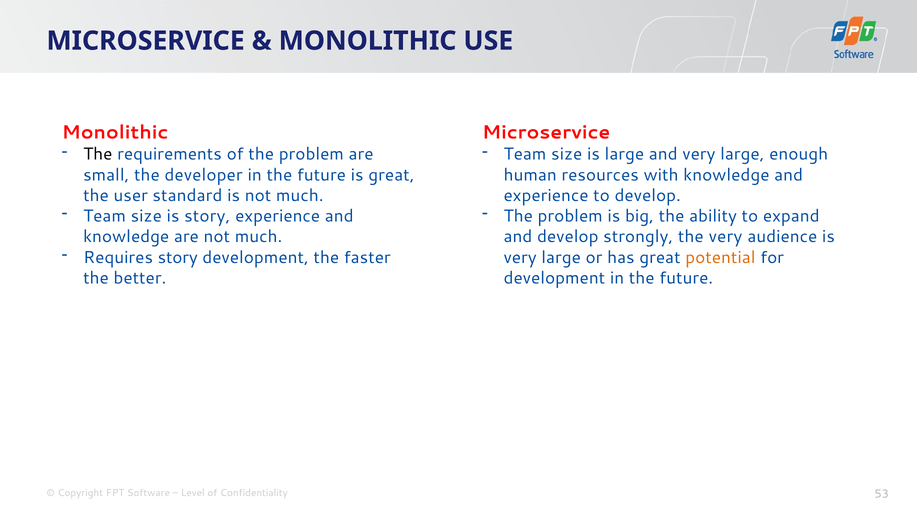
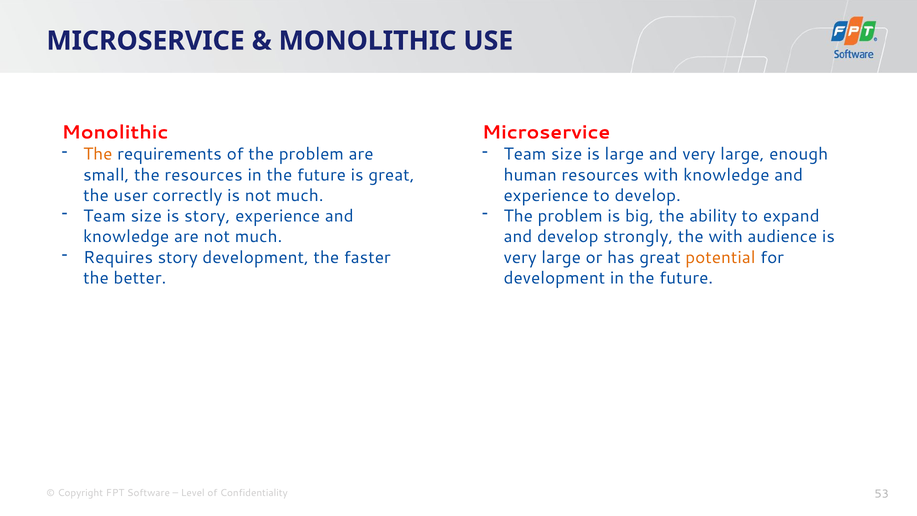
The colour: black -> orange (98, 154)
the developer: developer -> resources (204, 175)
standard: standard -> correctly (187, 195)
the very: very -> with (726, 237)
